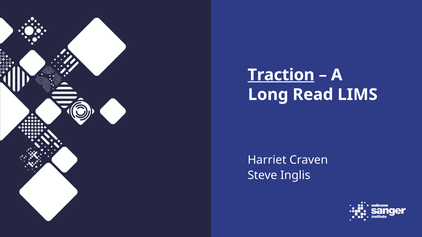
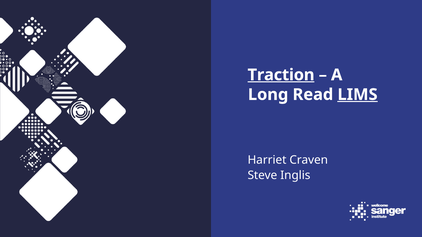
LIMS underline: none -> present (358, 95)
